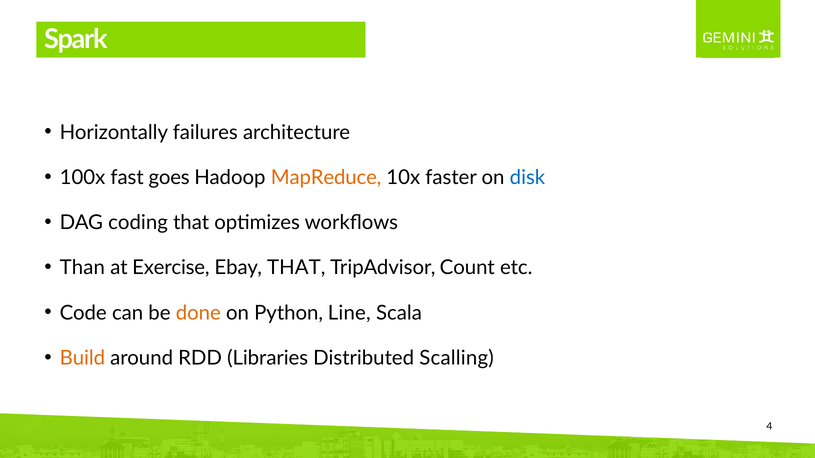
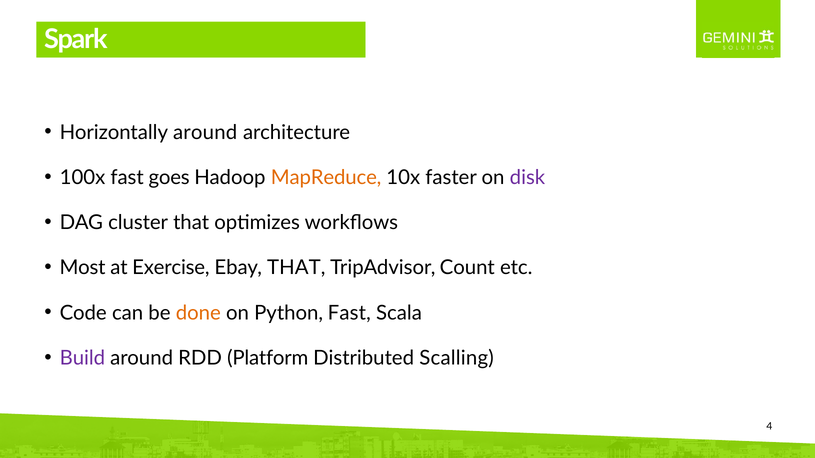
Horizontally failures: failures -> around (205, 132)
disk colour: blue -> purple (527, 178)
coding: coding -> cluster (138, 223)
Than: Than -> Most (82, 268)
Python Line: Line -> Fast (349, 313)
Build colour: orange -> purple (82, 358)
Libraries: Libraries -> Platform (268, 358)
